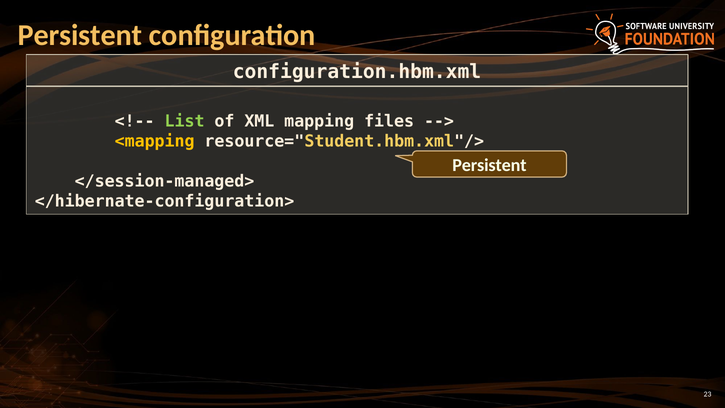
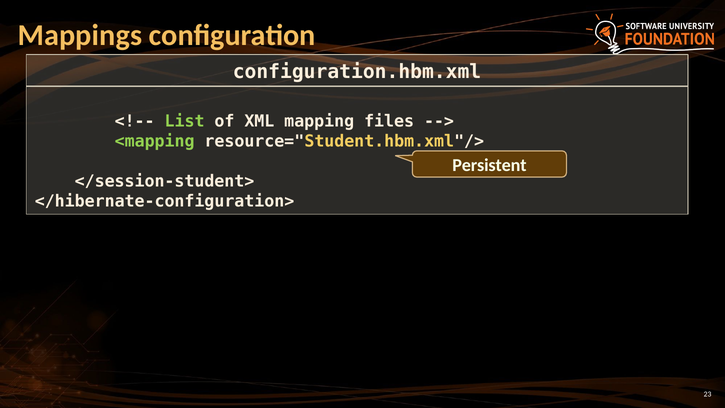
Persistent: Persistent -> Mappings (80, 35)
<mapping colour: yellow -> light green (155, 141)
</session-managed>: </session-managed> -> </session-student> (165, 181)
